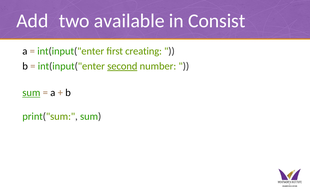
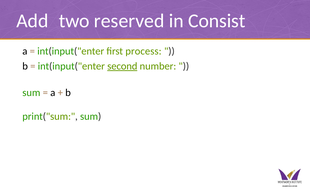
available: available -> reserved (129, 21)
creating: creating -> process (143, 51)
sum underline: present -> none (31, 93)
